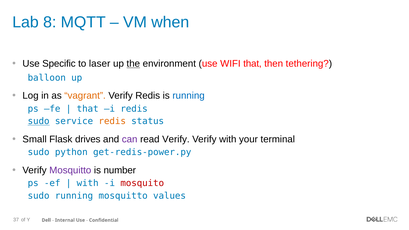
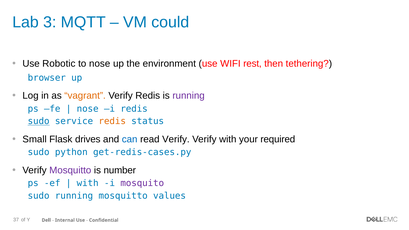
8: 8 -> 3 (50, 22)
when: when -> could (170, 22)
Specific: Specific -> Robotic (59, 64)
to laser: laser -> nose (100, 64)
the underline: present -> none (133, 64)
WIFI that: that -> rest (252, 64)
balloon: balloon -> browser (47, 78)
running colour: blue -> purple (189, 96)
that: that -> nose (88, 109)
can colour: purple -> blue (130, 139)
terminal: terminal -> required (278, 139)
get-redis-power.py: get-redis-power.py -> get-redis-cases.py (142, 152)
mosquito colour: red -> purple (142, 183)
